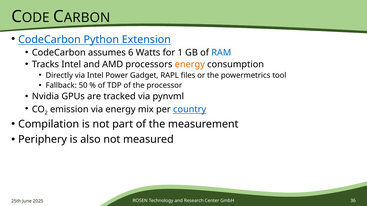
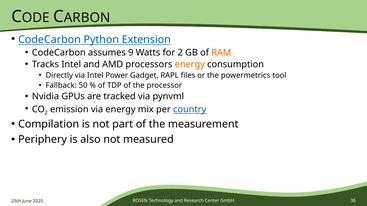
6: 6 -> 9 (131, 53)
for 1: 1 -> 2 (180, 53)
RAM colour: blue -> orange (221, 53)
